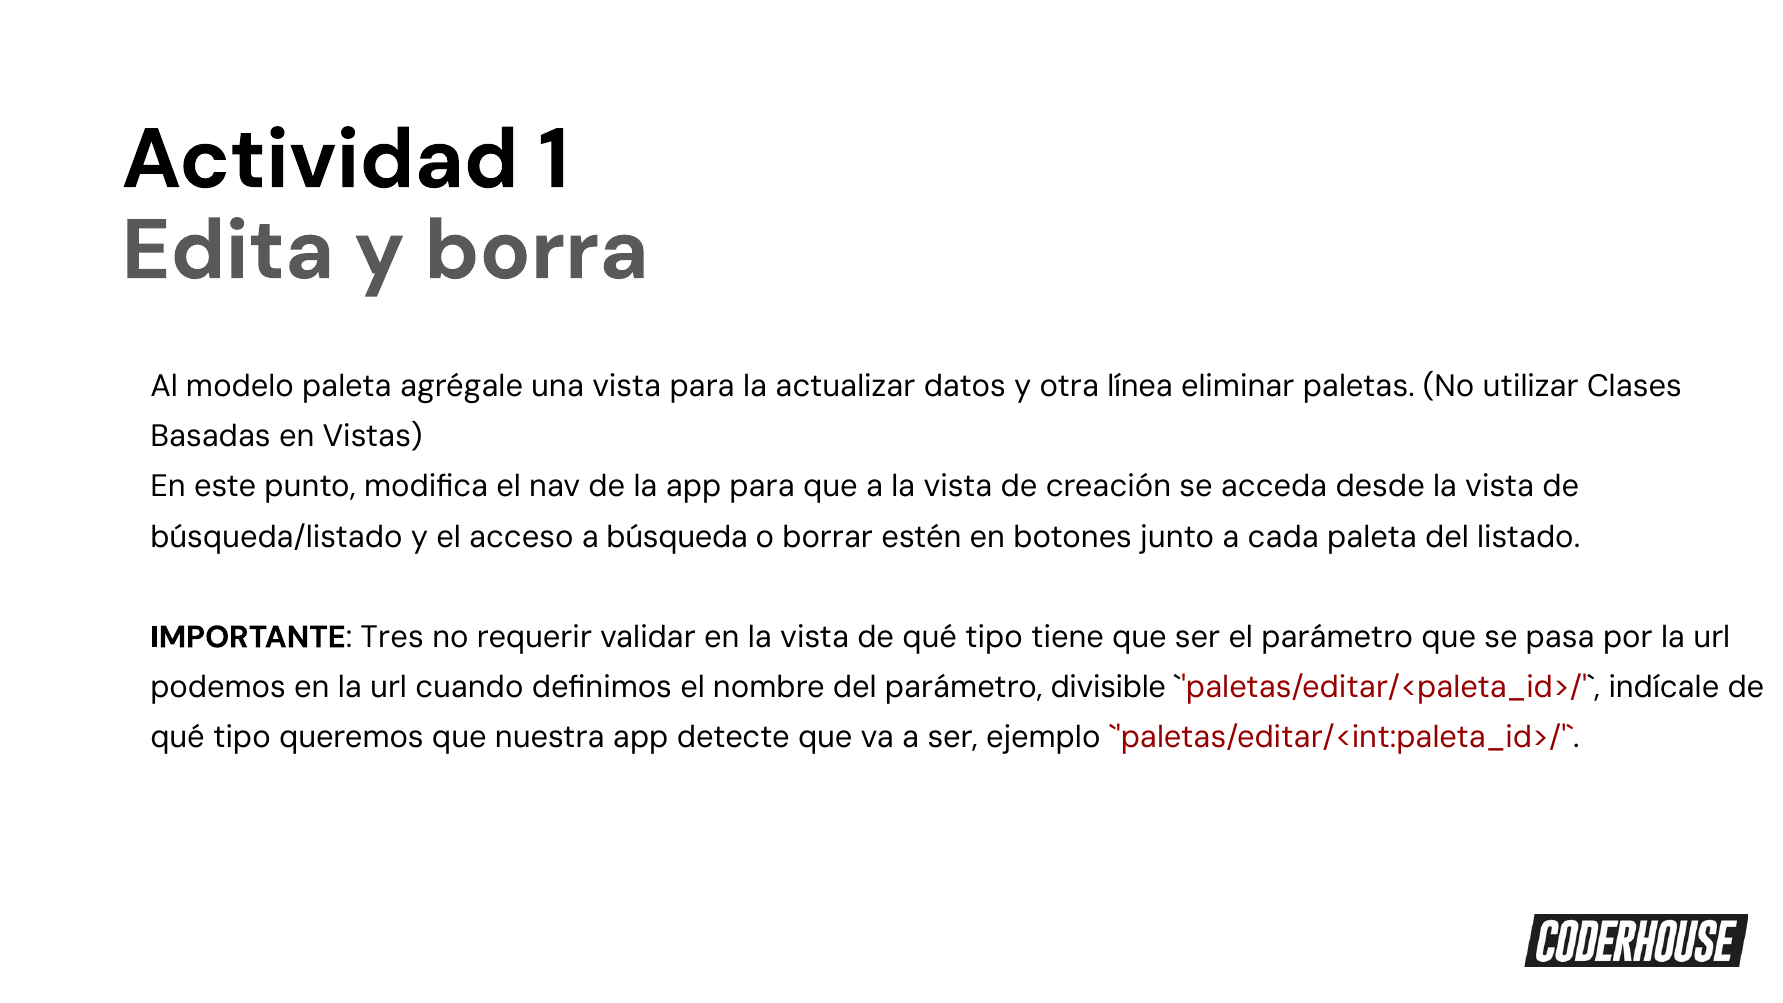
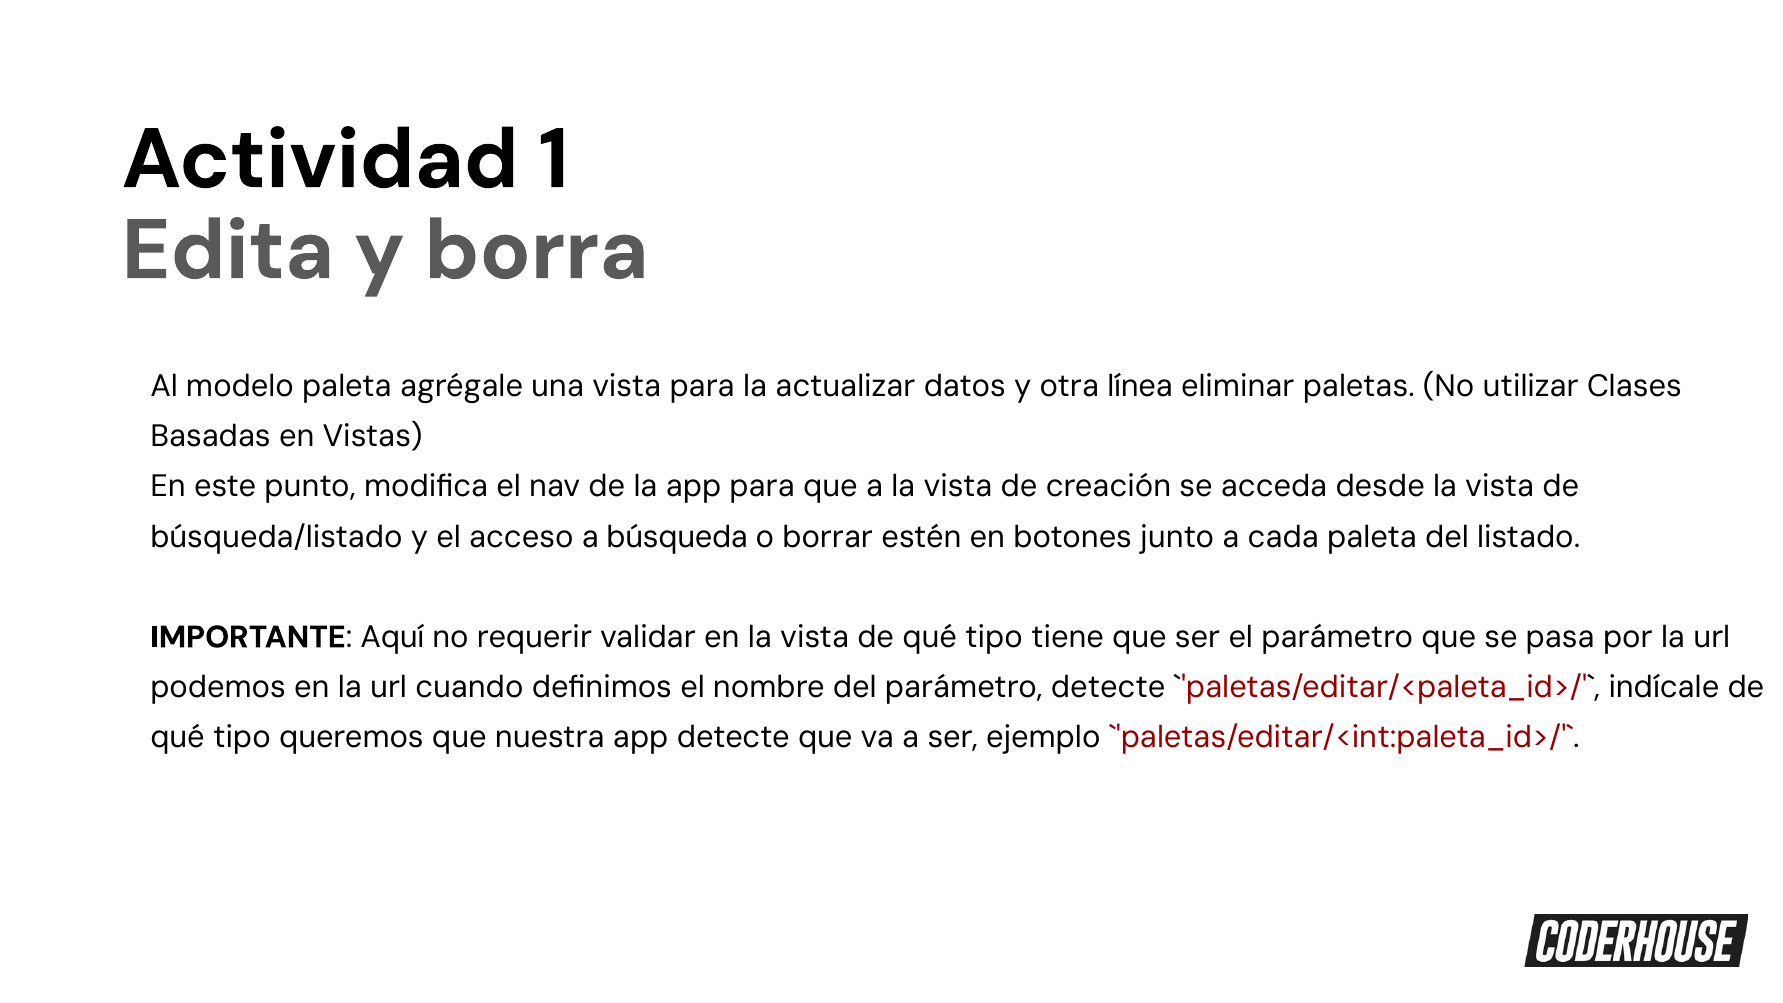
Tres: Tres -> Aquí (392, 637)
parámetro divisible: divisible -> detecte (1108, 687)
